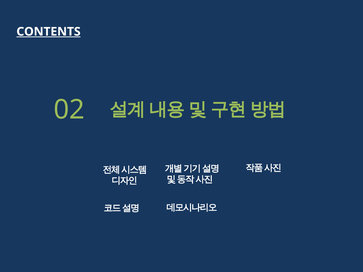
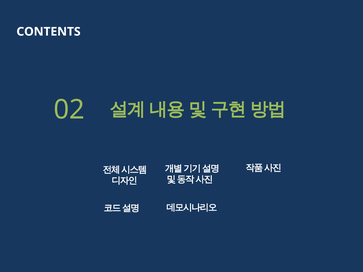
CONTENTS underline: present -> none (49, 32)
